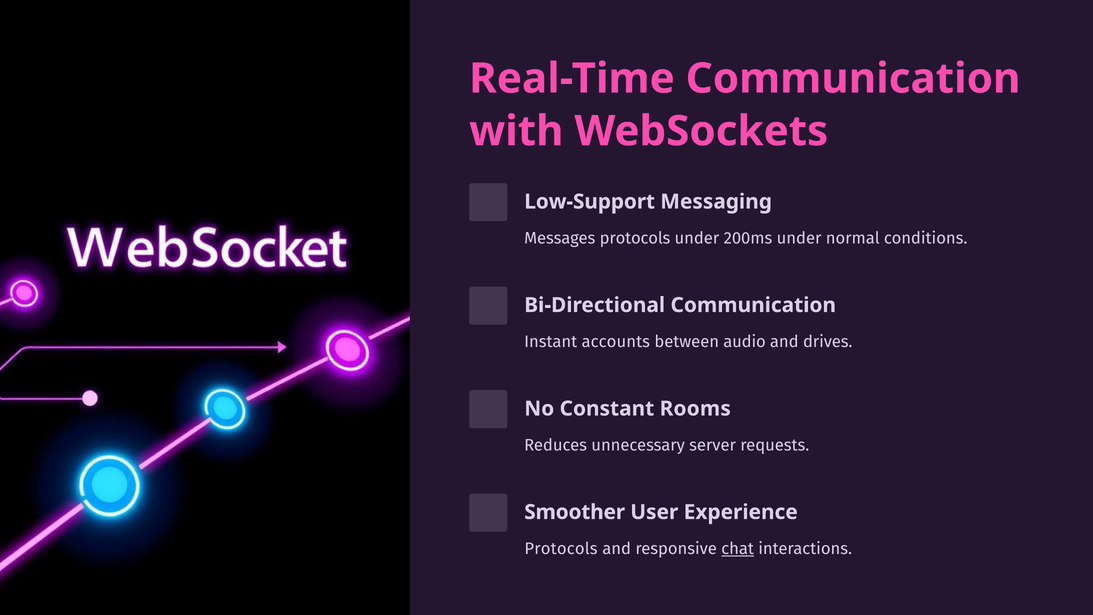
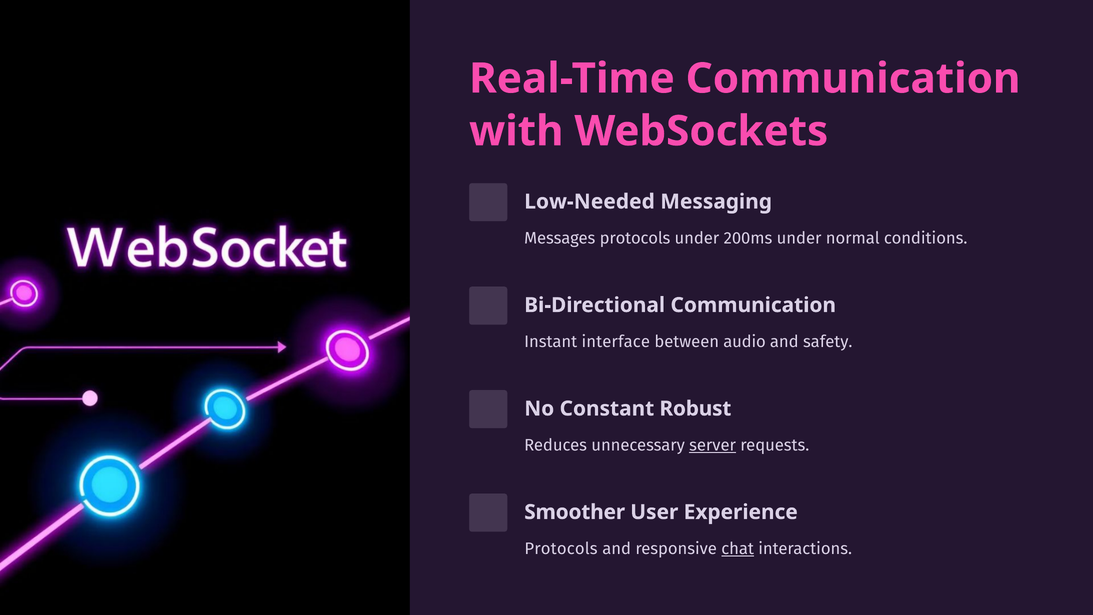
Low-Support: Low-Support -> Low-Needed (590, 202)
accounts: accounts -> interface (616, 342)
drives: drives -> safety (828, 342)
Rooms: Rooms -> Robust (695, 409)
server underline: none -> present (713, 445)
